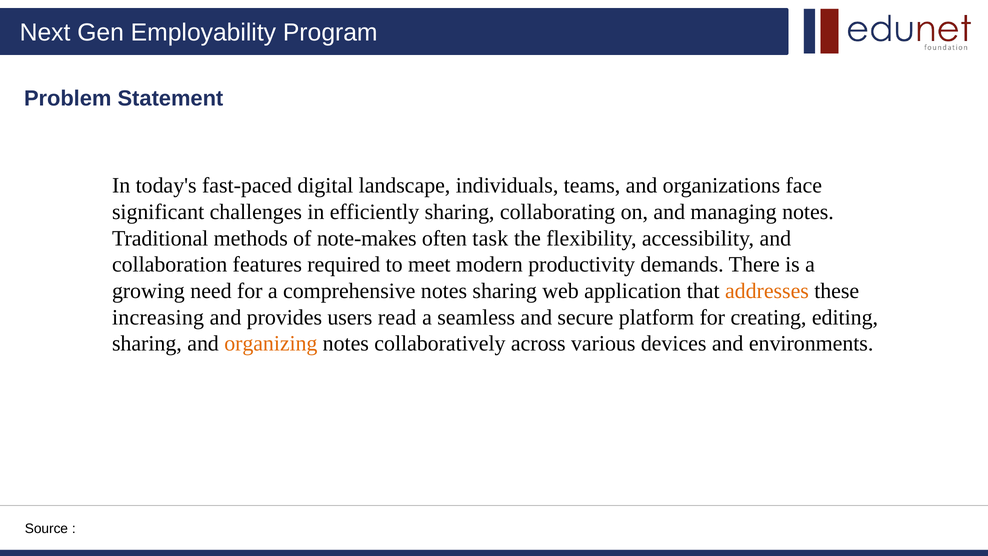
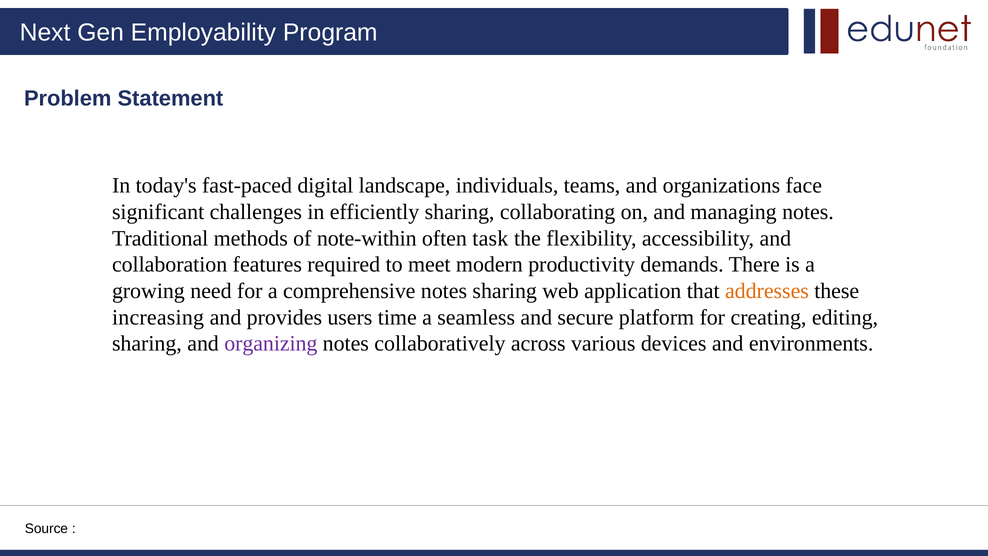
note-makes: note-makes -> note-within (367, 238)
read: read -> time (397, 317)
organizing colour: orange -> purple (271, 344)
